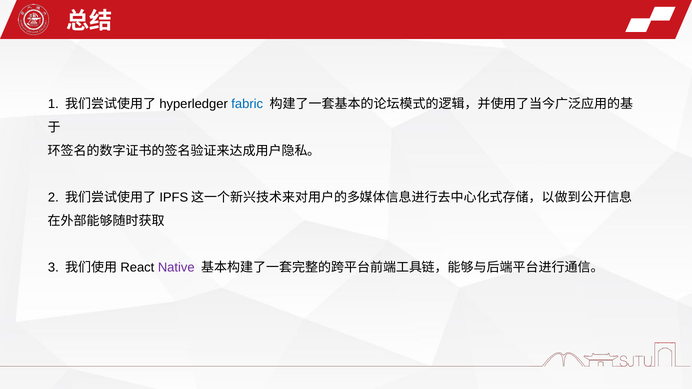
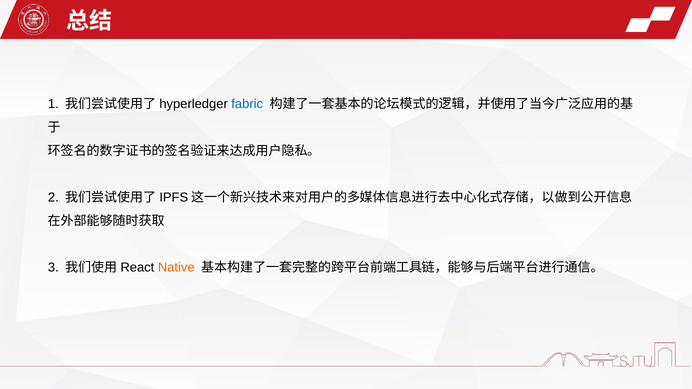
Native colour: purple -> orange (176, 268)
